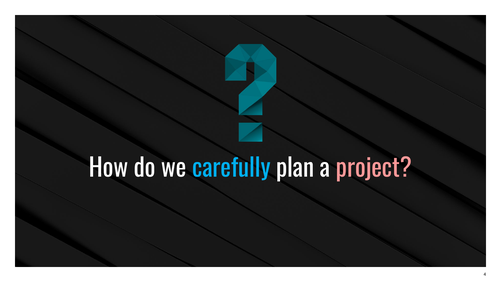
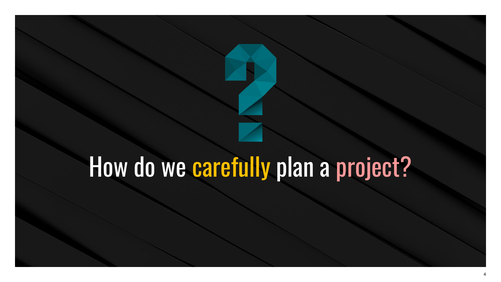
carefully colour: light blue -> yellow (231, 169)
